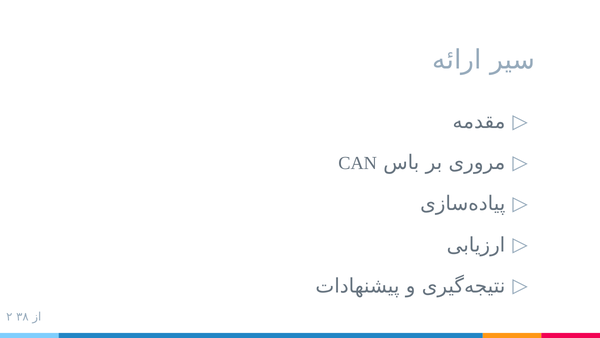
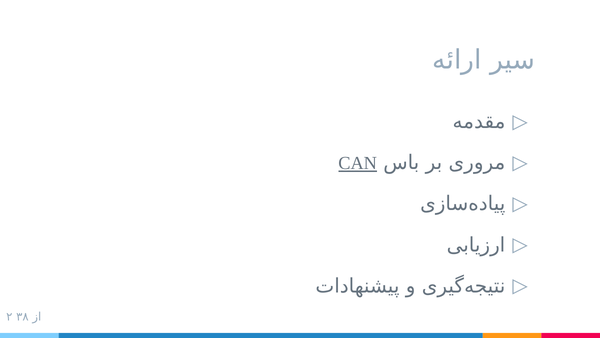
CAN underline: none -> present (358, 163)
